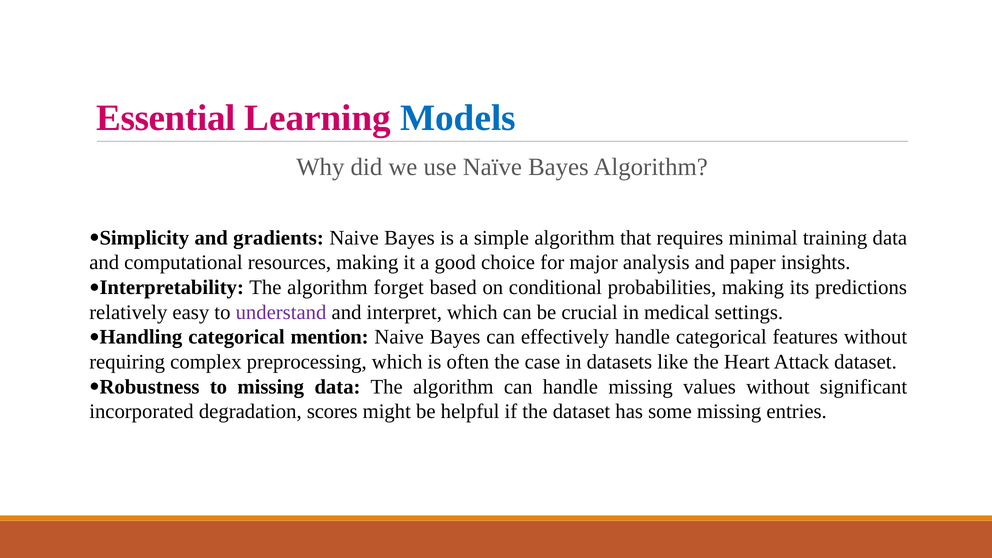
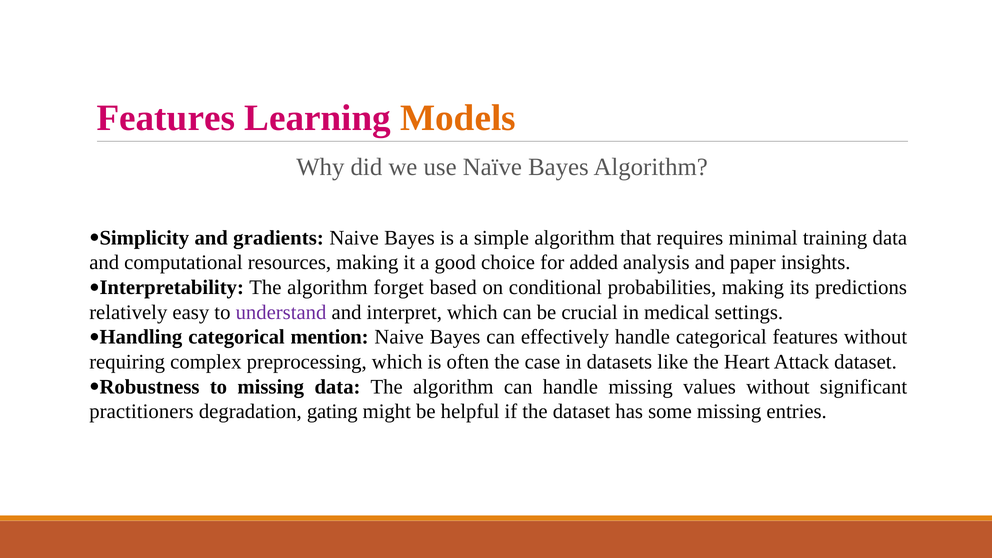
Essential: Essential -> Features (166, 118)
Models colour: blue -> orange (458, 118)
major: major -> added (594, 263)
incorporated: incorporated -> practitioners (141, 412)
scores: scores -> gating (332, 412)
